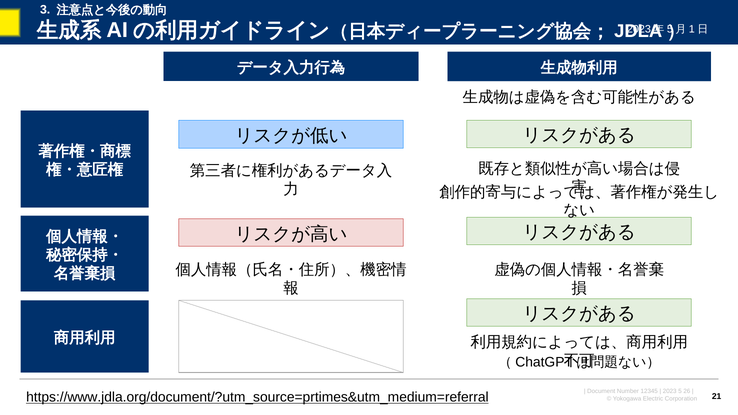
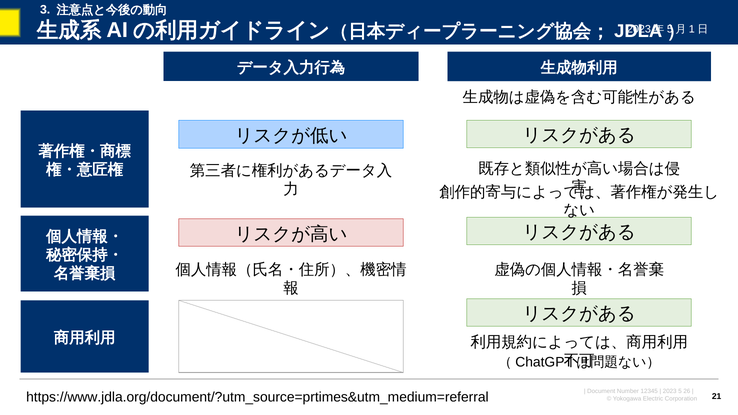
https://www.jdla.org/document/?utm_source=prtimes&utm_medium=referral underline: present -> none (257, 397)
